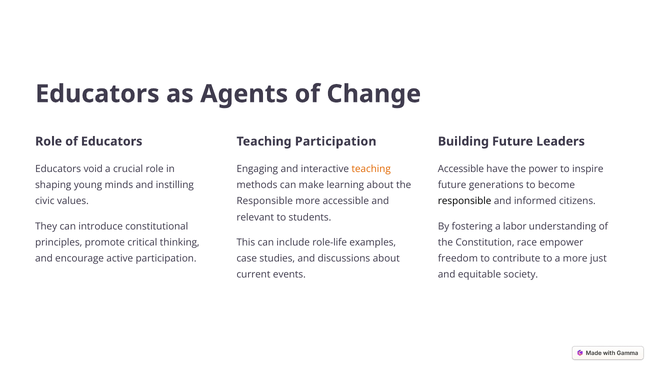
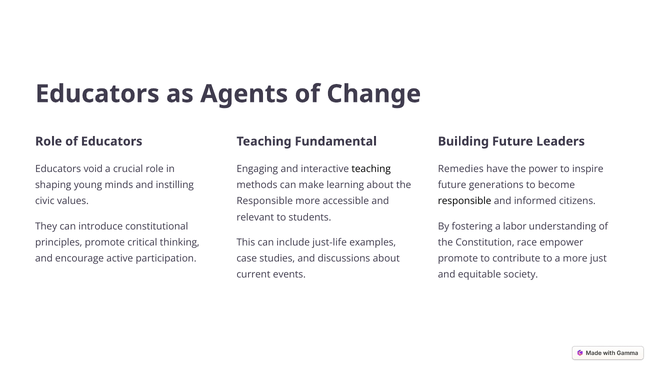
Teaching Participation: Participation -> Fundamental (336, 141)
teaching colour: orange -> black (371, 169)
Accessible: Accessible -> Remedies (461, 169)
role-life: role-life -> just-life (330, 243)
freedom: freedom -> promote (458, 259)
